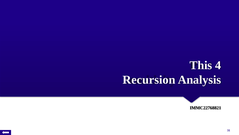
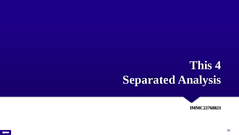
Recursion: Recursion -> Separated (149, 79)
